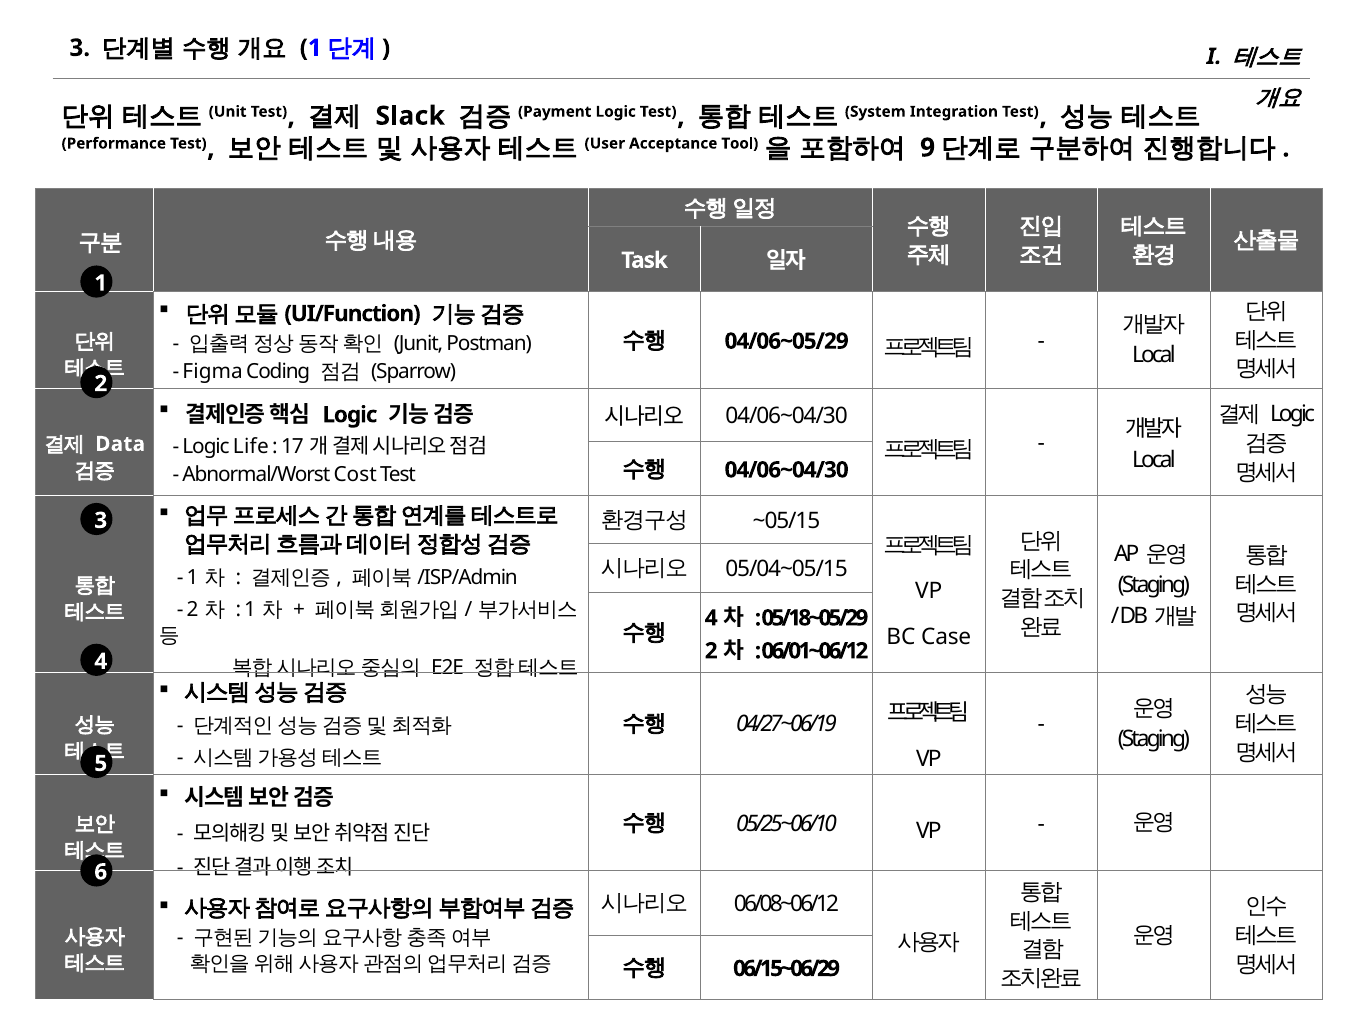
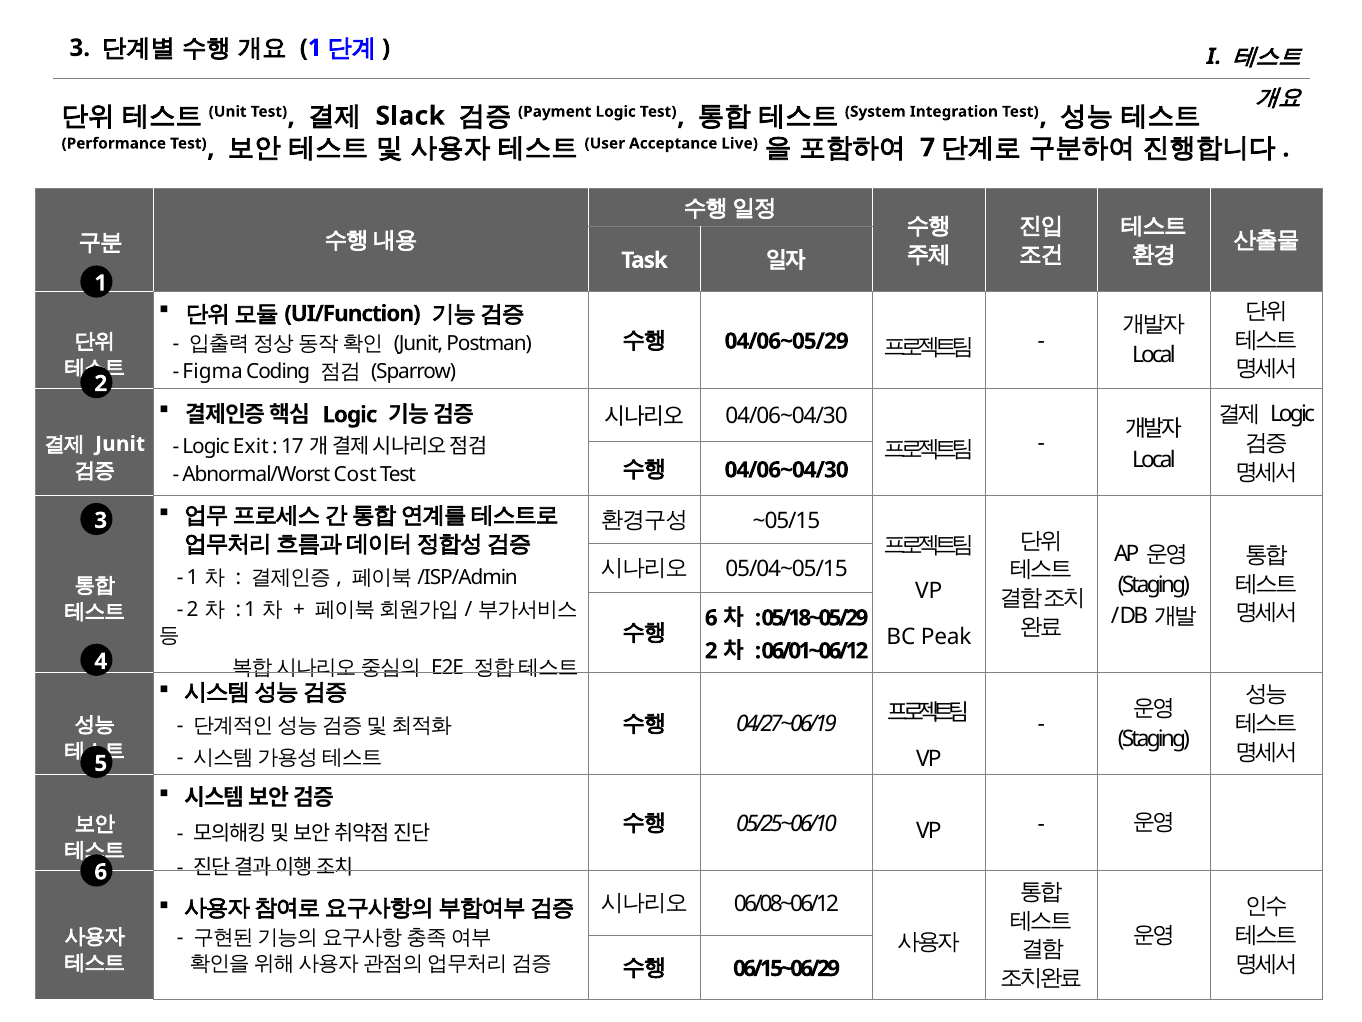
Tool: Tool -> Live (740, 143)
9: 9 -> 7 (928, 148)
Data: Data -> Junit (120, 444)
Life: Life -> Exit (251, 446)
4: 4 -> 6 (711, 618)
Case: Case -> Peak (946, 637)
